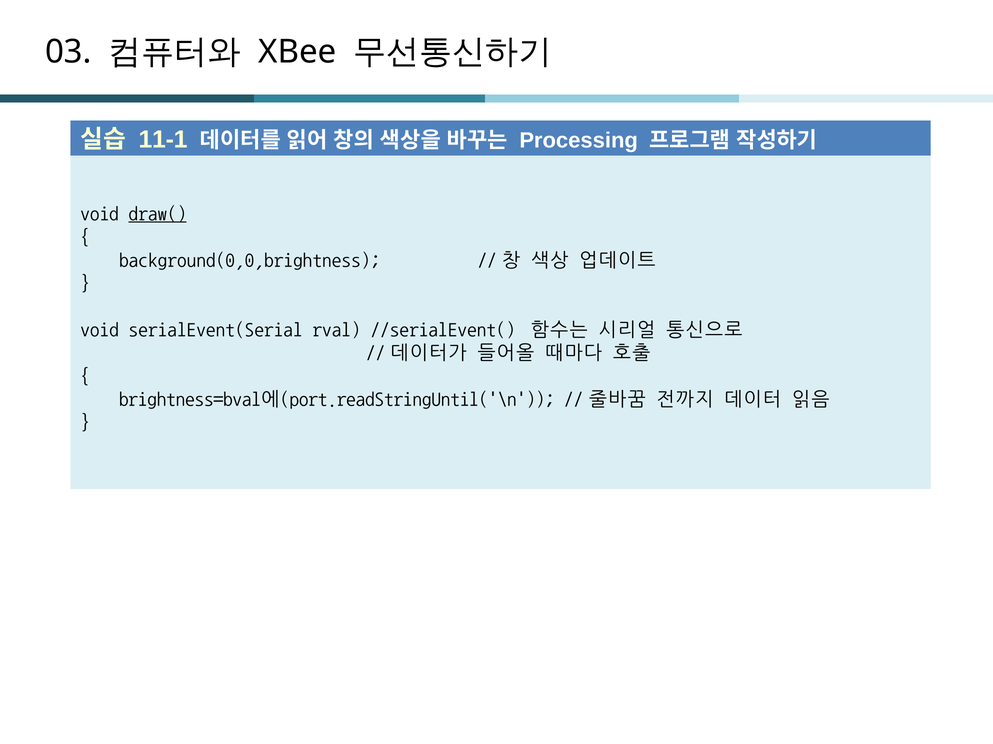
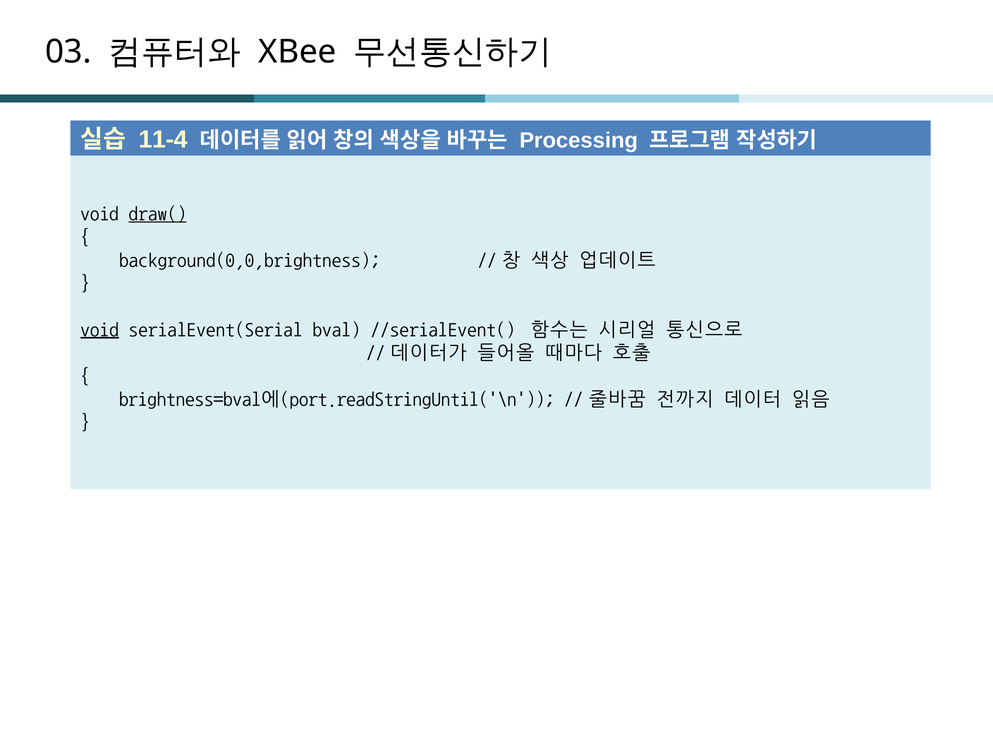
11-1: 11-1 -> 11-4 (163, 140)
void underline: none -> present (100, 330)
rval: rval -> bval (337, 330)
